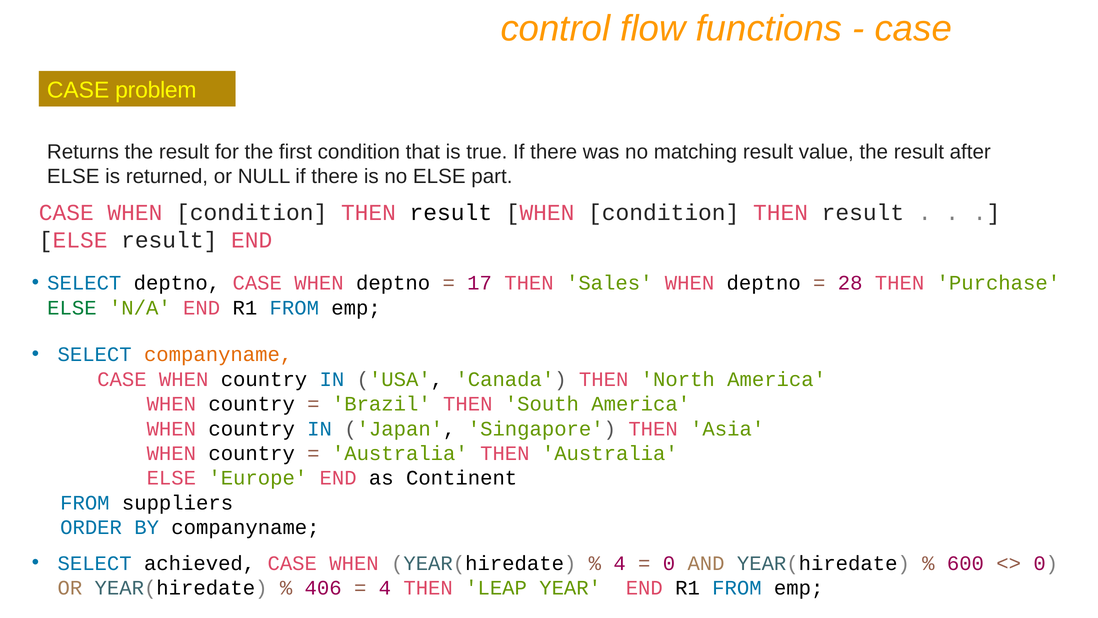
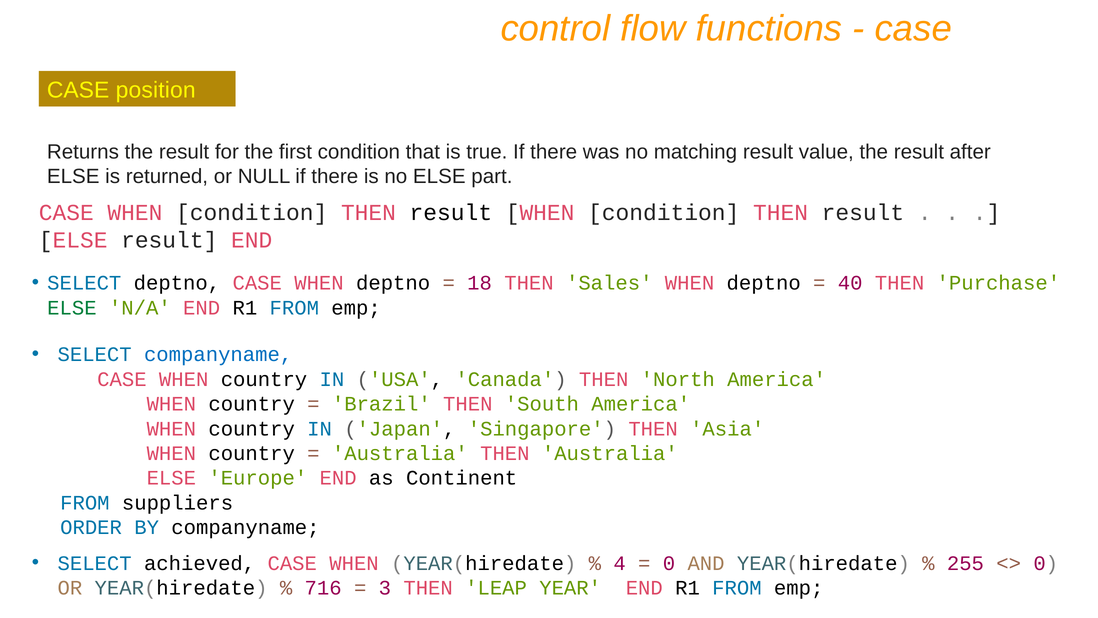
problem: problem -> position (156, 90)
17: 17 -> 18 (480, 283)
28: 28 -> 40 (850, 283)
companyname colour: orange -> blue (218, 354)
600: 600 -> 255 (965, 563)
406: 406 -> 716 (323, 588)
4: 4 -> 3 (385, 588)
